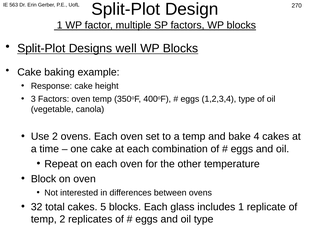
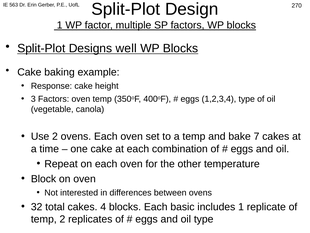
4: 4 -> 7 (257, 136)
5: 5 -> 4 (103, 206)
glass: glass -> basic (182, 206)
